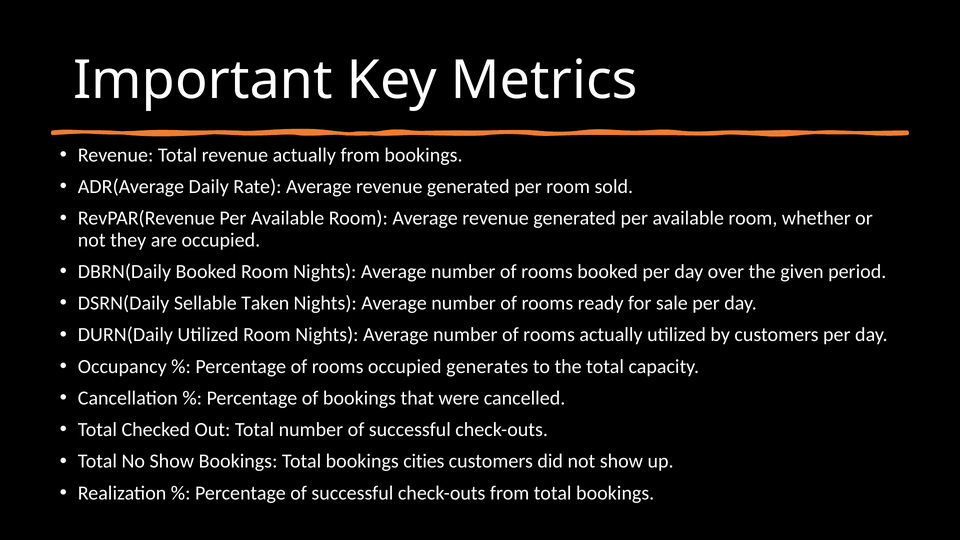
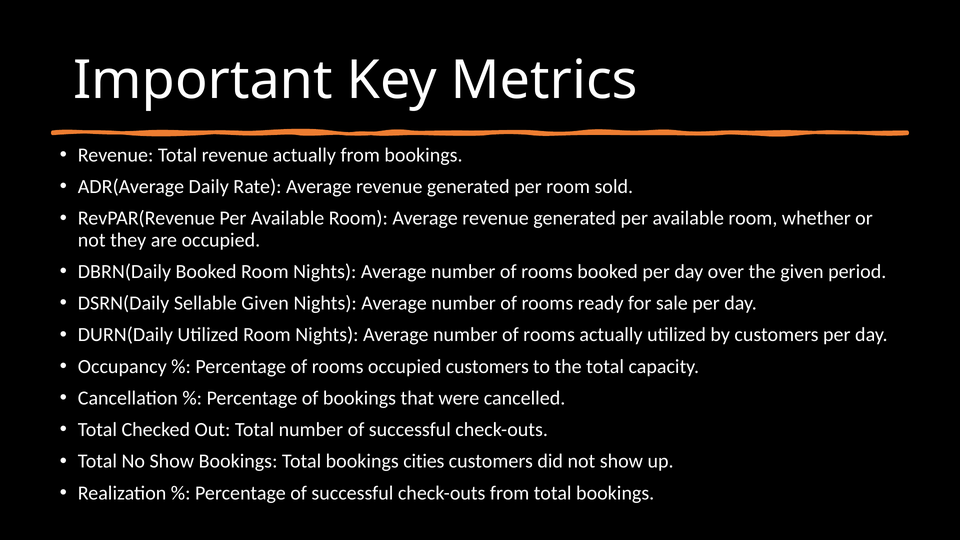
Sellable Taken: Taken -> Given (265, 303)
occupied generates: generates -> customers (487, 366)
